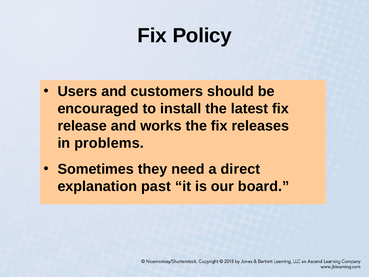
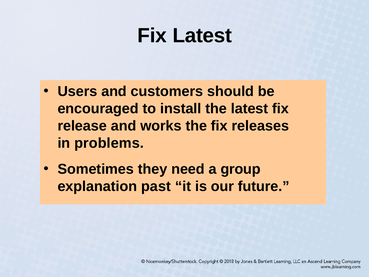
Fix Policy: Policy -> Latest (202, 36)
direct: direct -> group (241, 169)
board: board -> future (264, 186)
